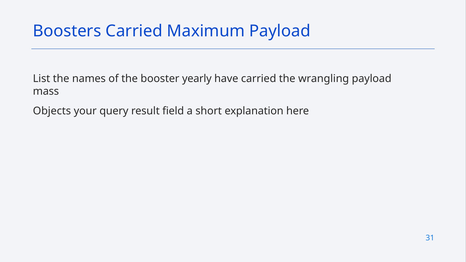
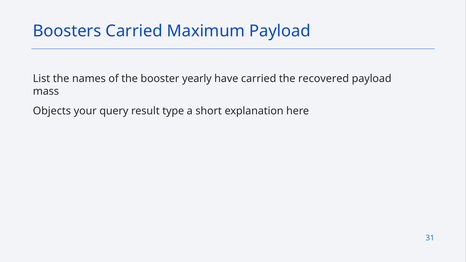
wrangling: wrangling -> recovered (324, 79)
field: field -> type (173, 111)
